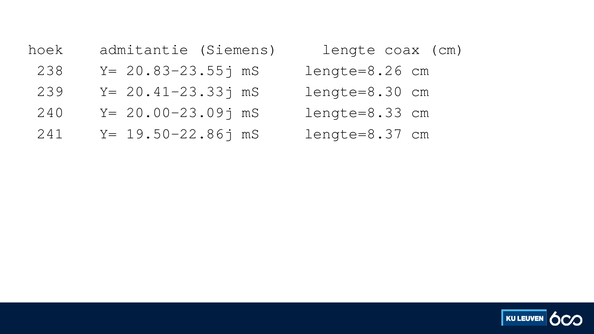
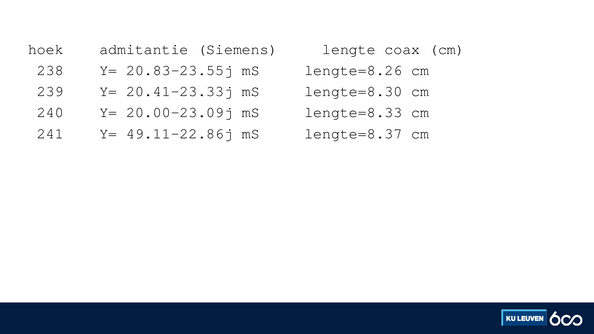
19.50-22.86j: 19.50-22.86j -> 49.11-22.86j (180, 133)
